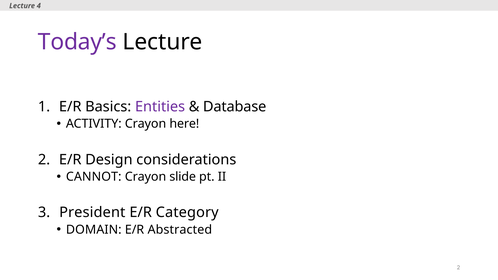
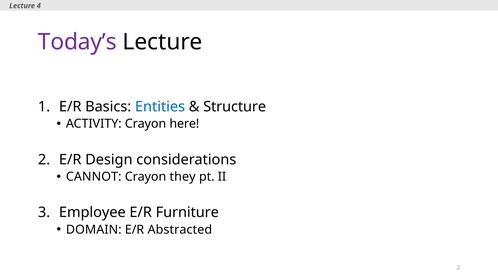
Entities colour: purple -> blue (160, 107)
Database: Database -> Structure (235, 107)
slide: slide -> they (183, 177)
President: President -> Employee (92, 213)
Category: Category -> Furniture (187, 213)
